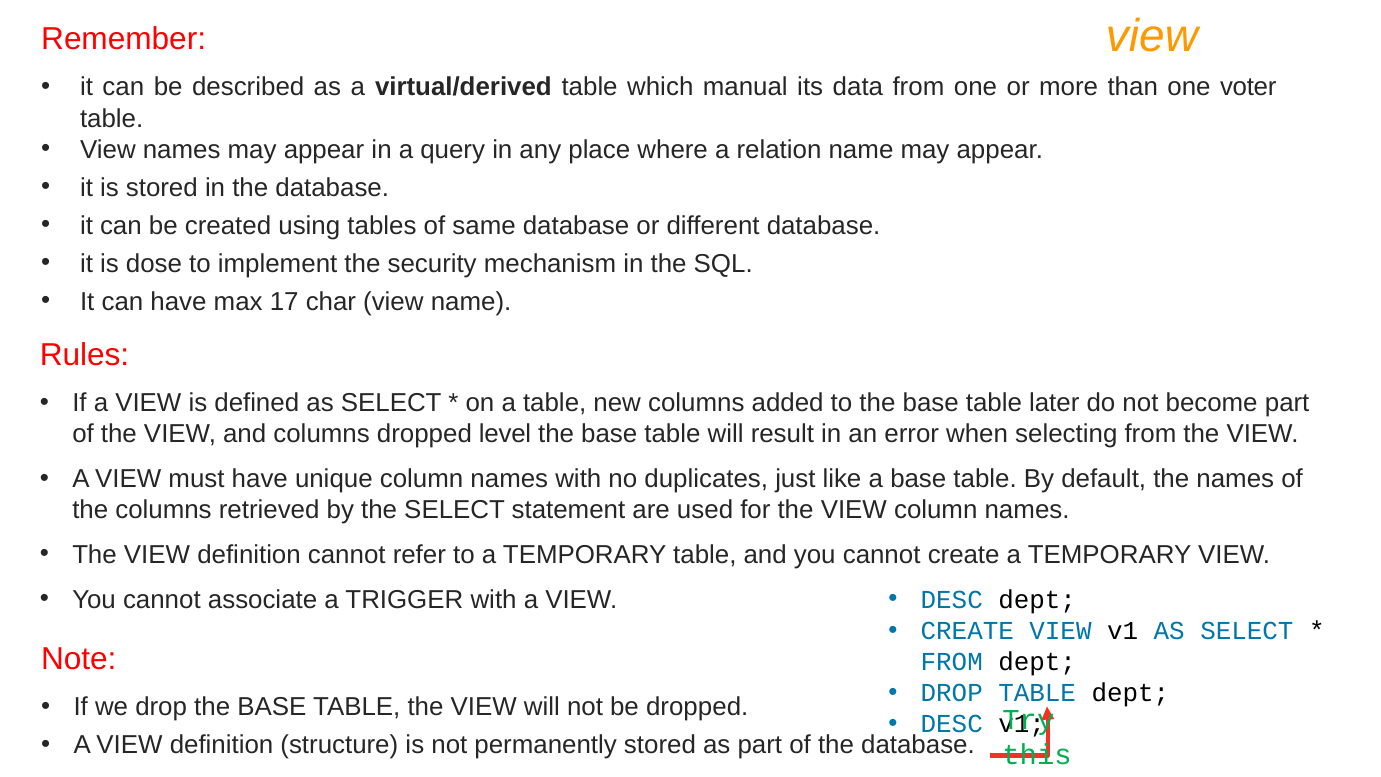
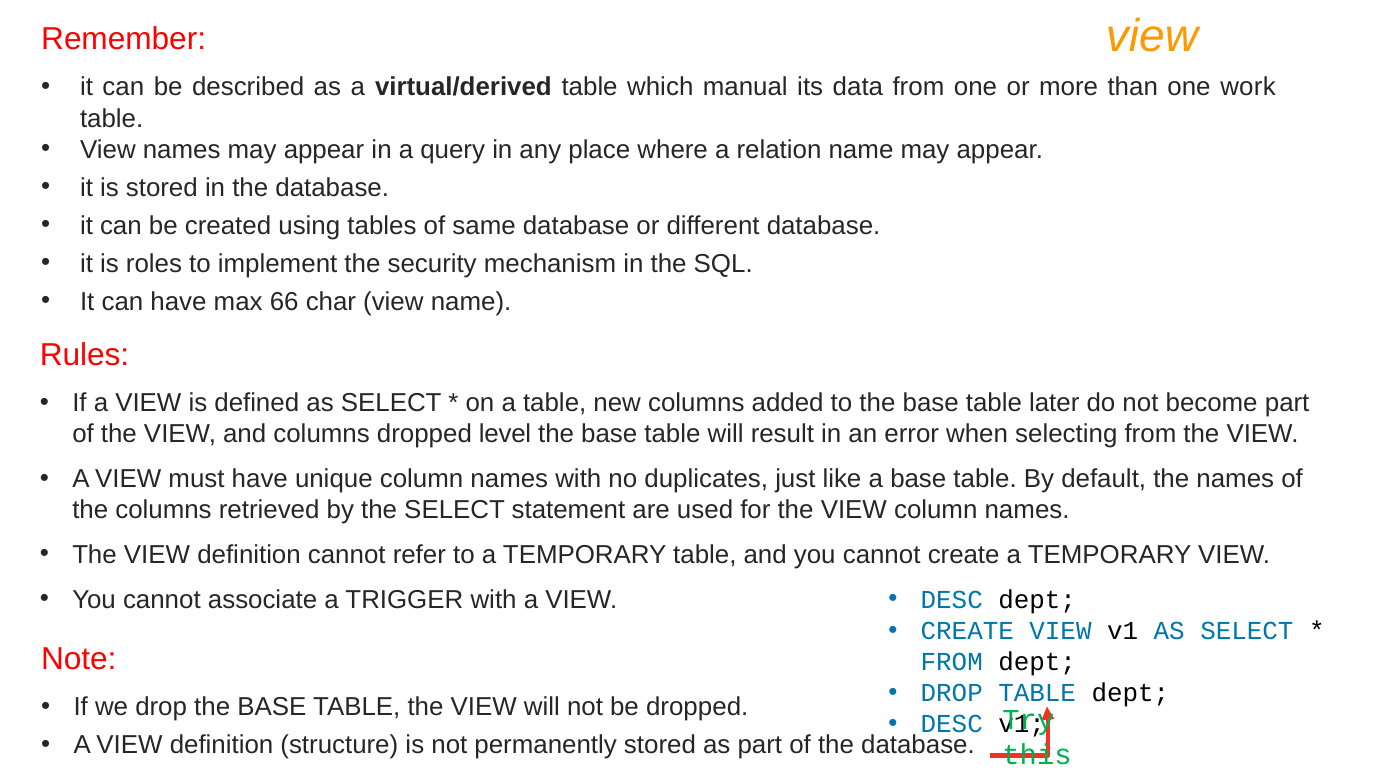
voter: voter -> work (1248, 87)
dose: dose -> roles (154, 263)
17: 17 -> 66 (284, 301)
